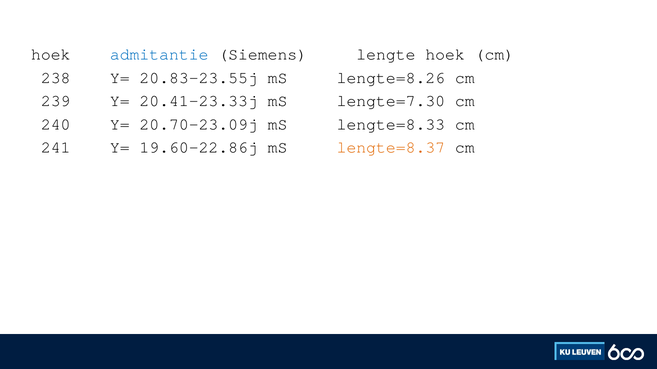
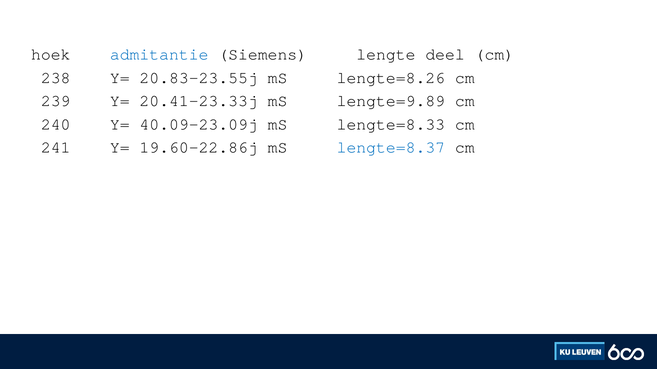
lengte hoek: hoek -> deel (445, 55)
lengte=7.30: lengte=7.30 -> lengte=9.89 (391, 101)
20.70-23.09j: 20.70-23.09j -> 40.09-23.09j (199, 124)
lengte=8.37 colour: orange -> blue (391, 148)
